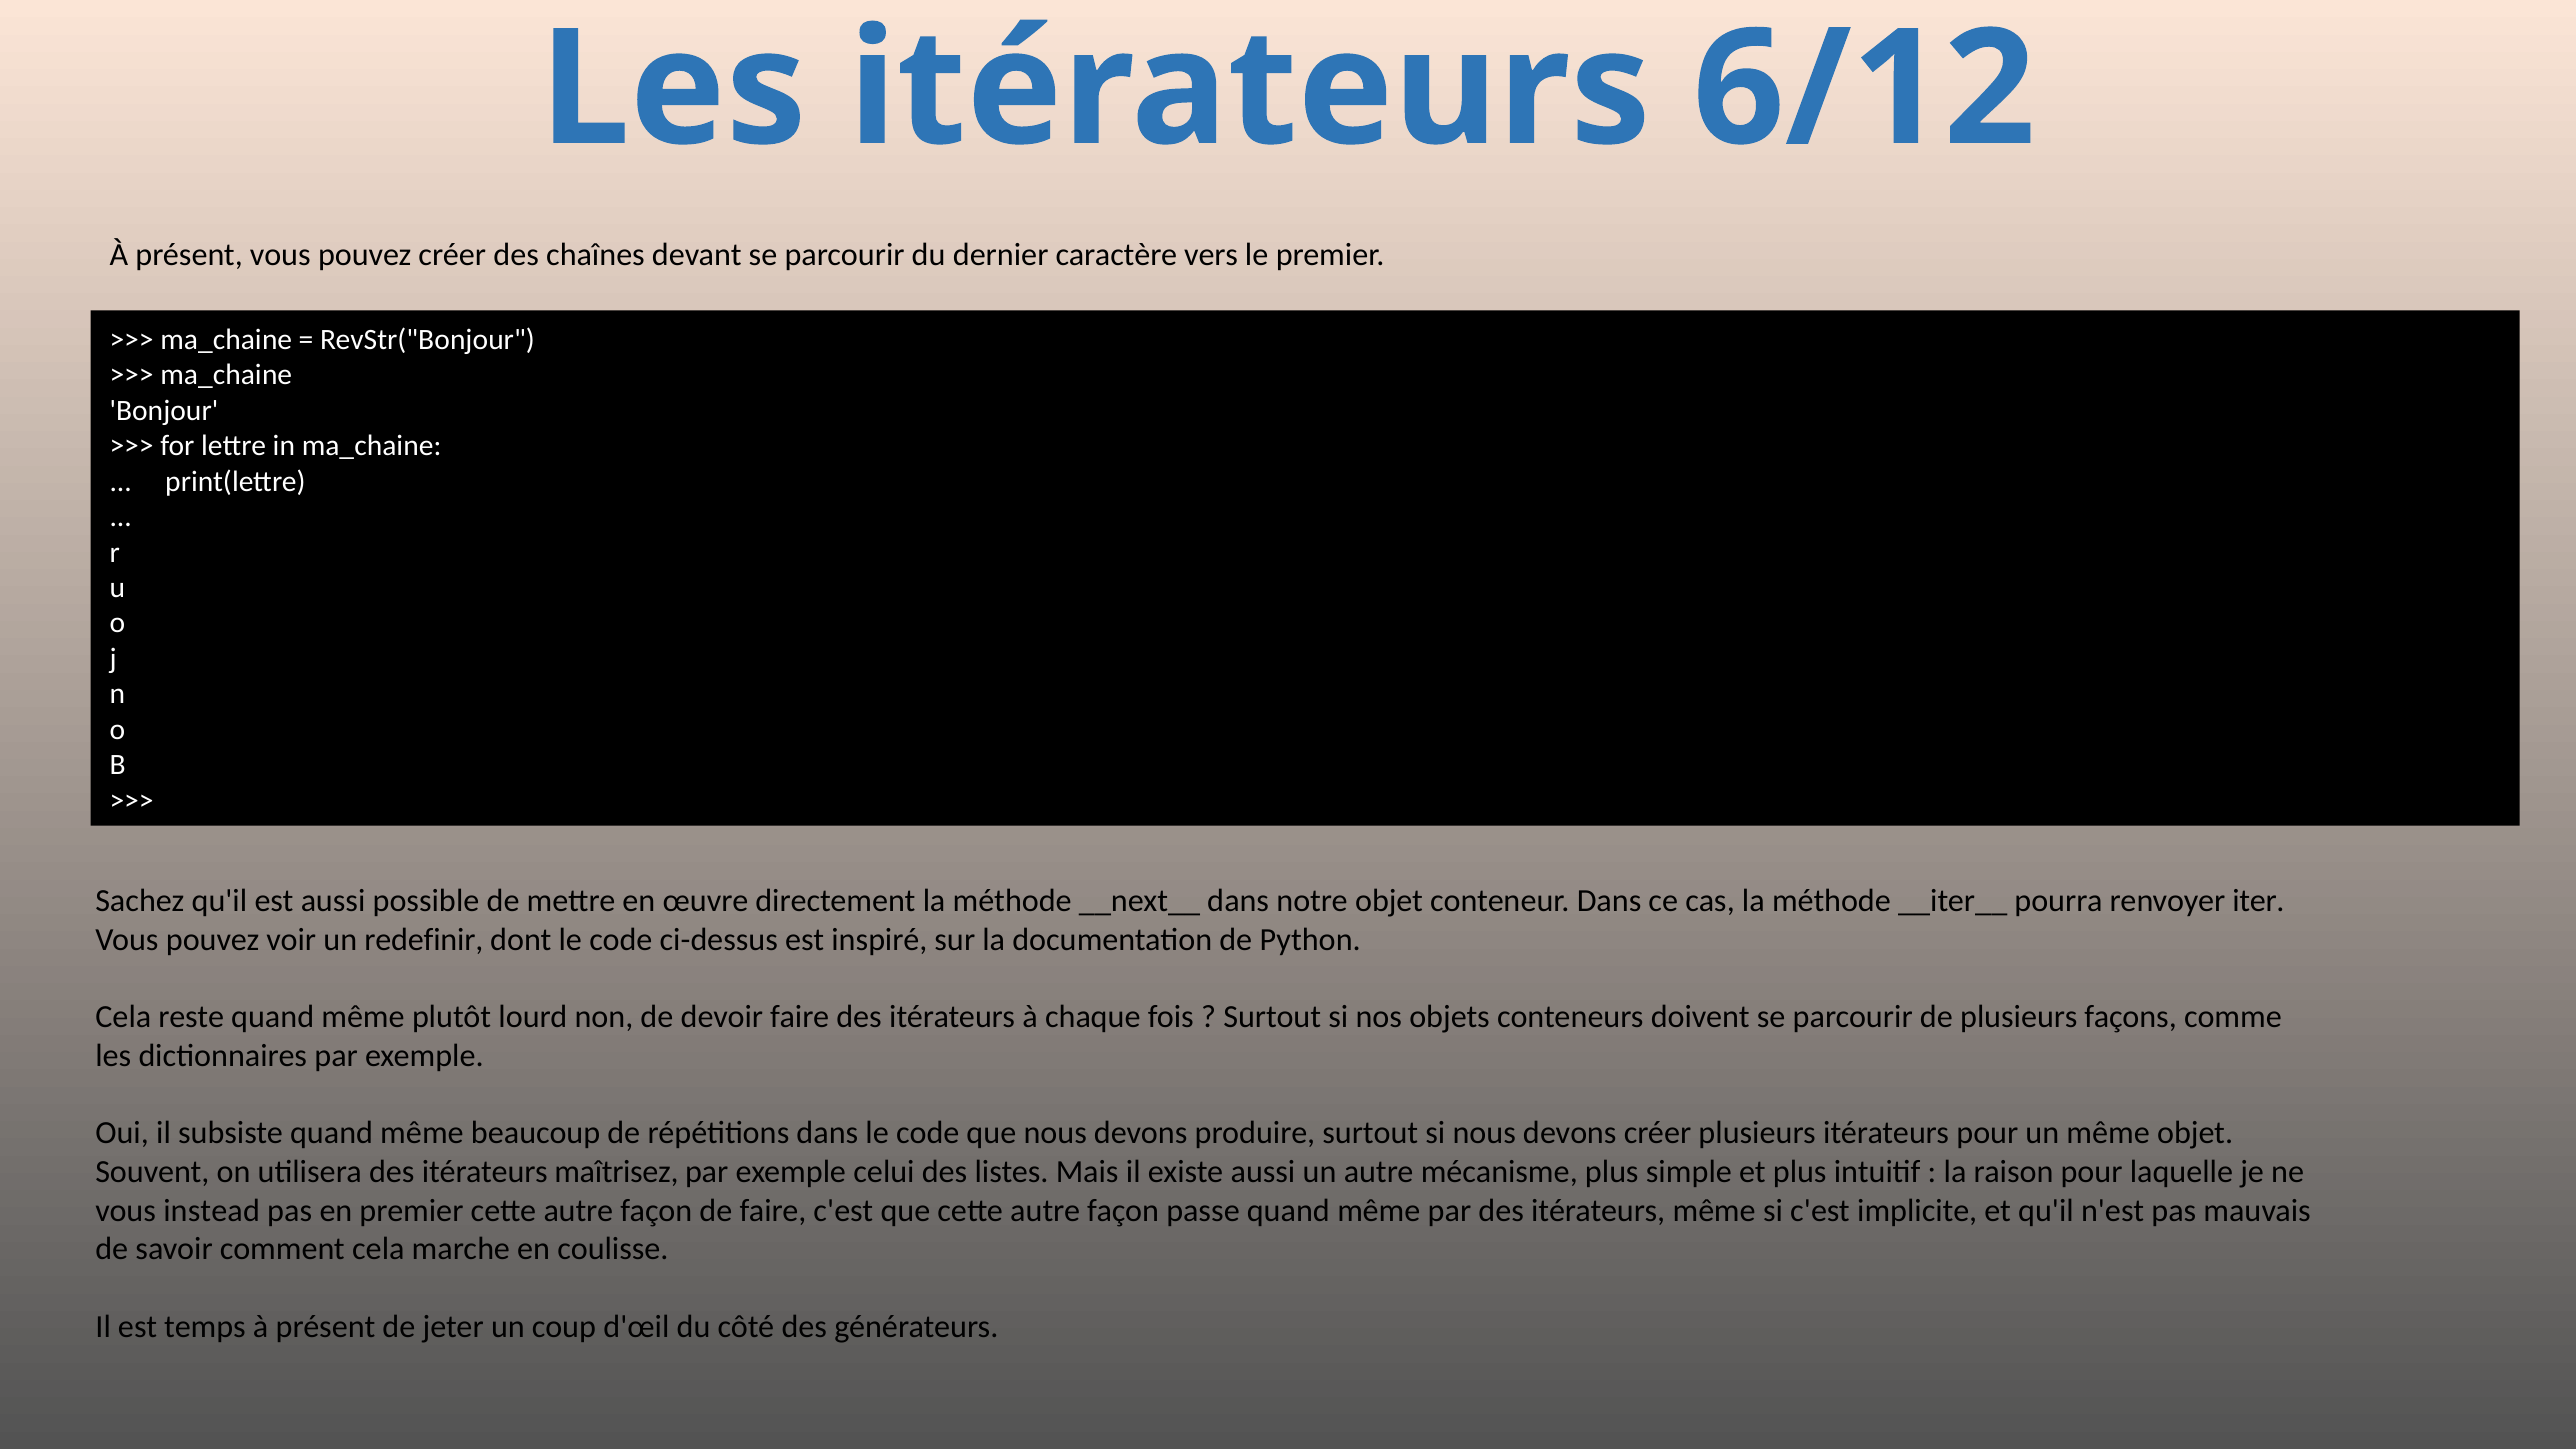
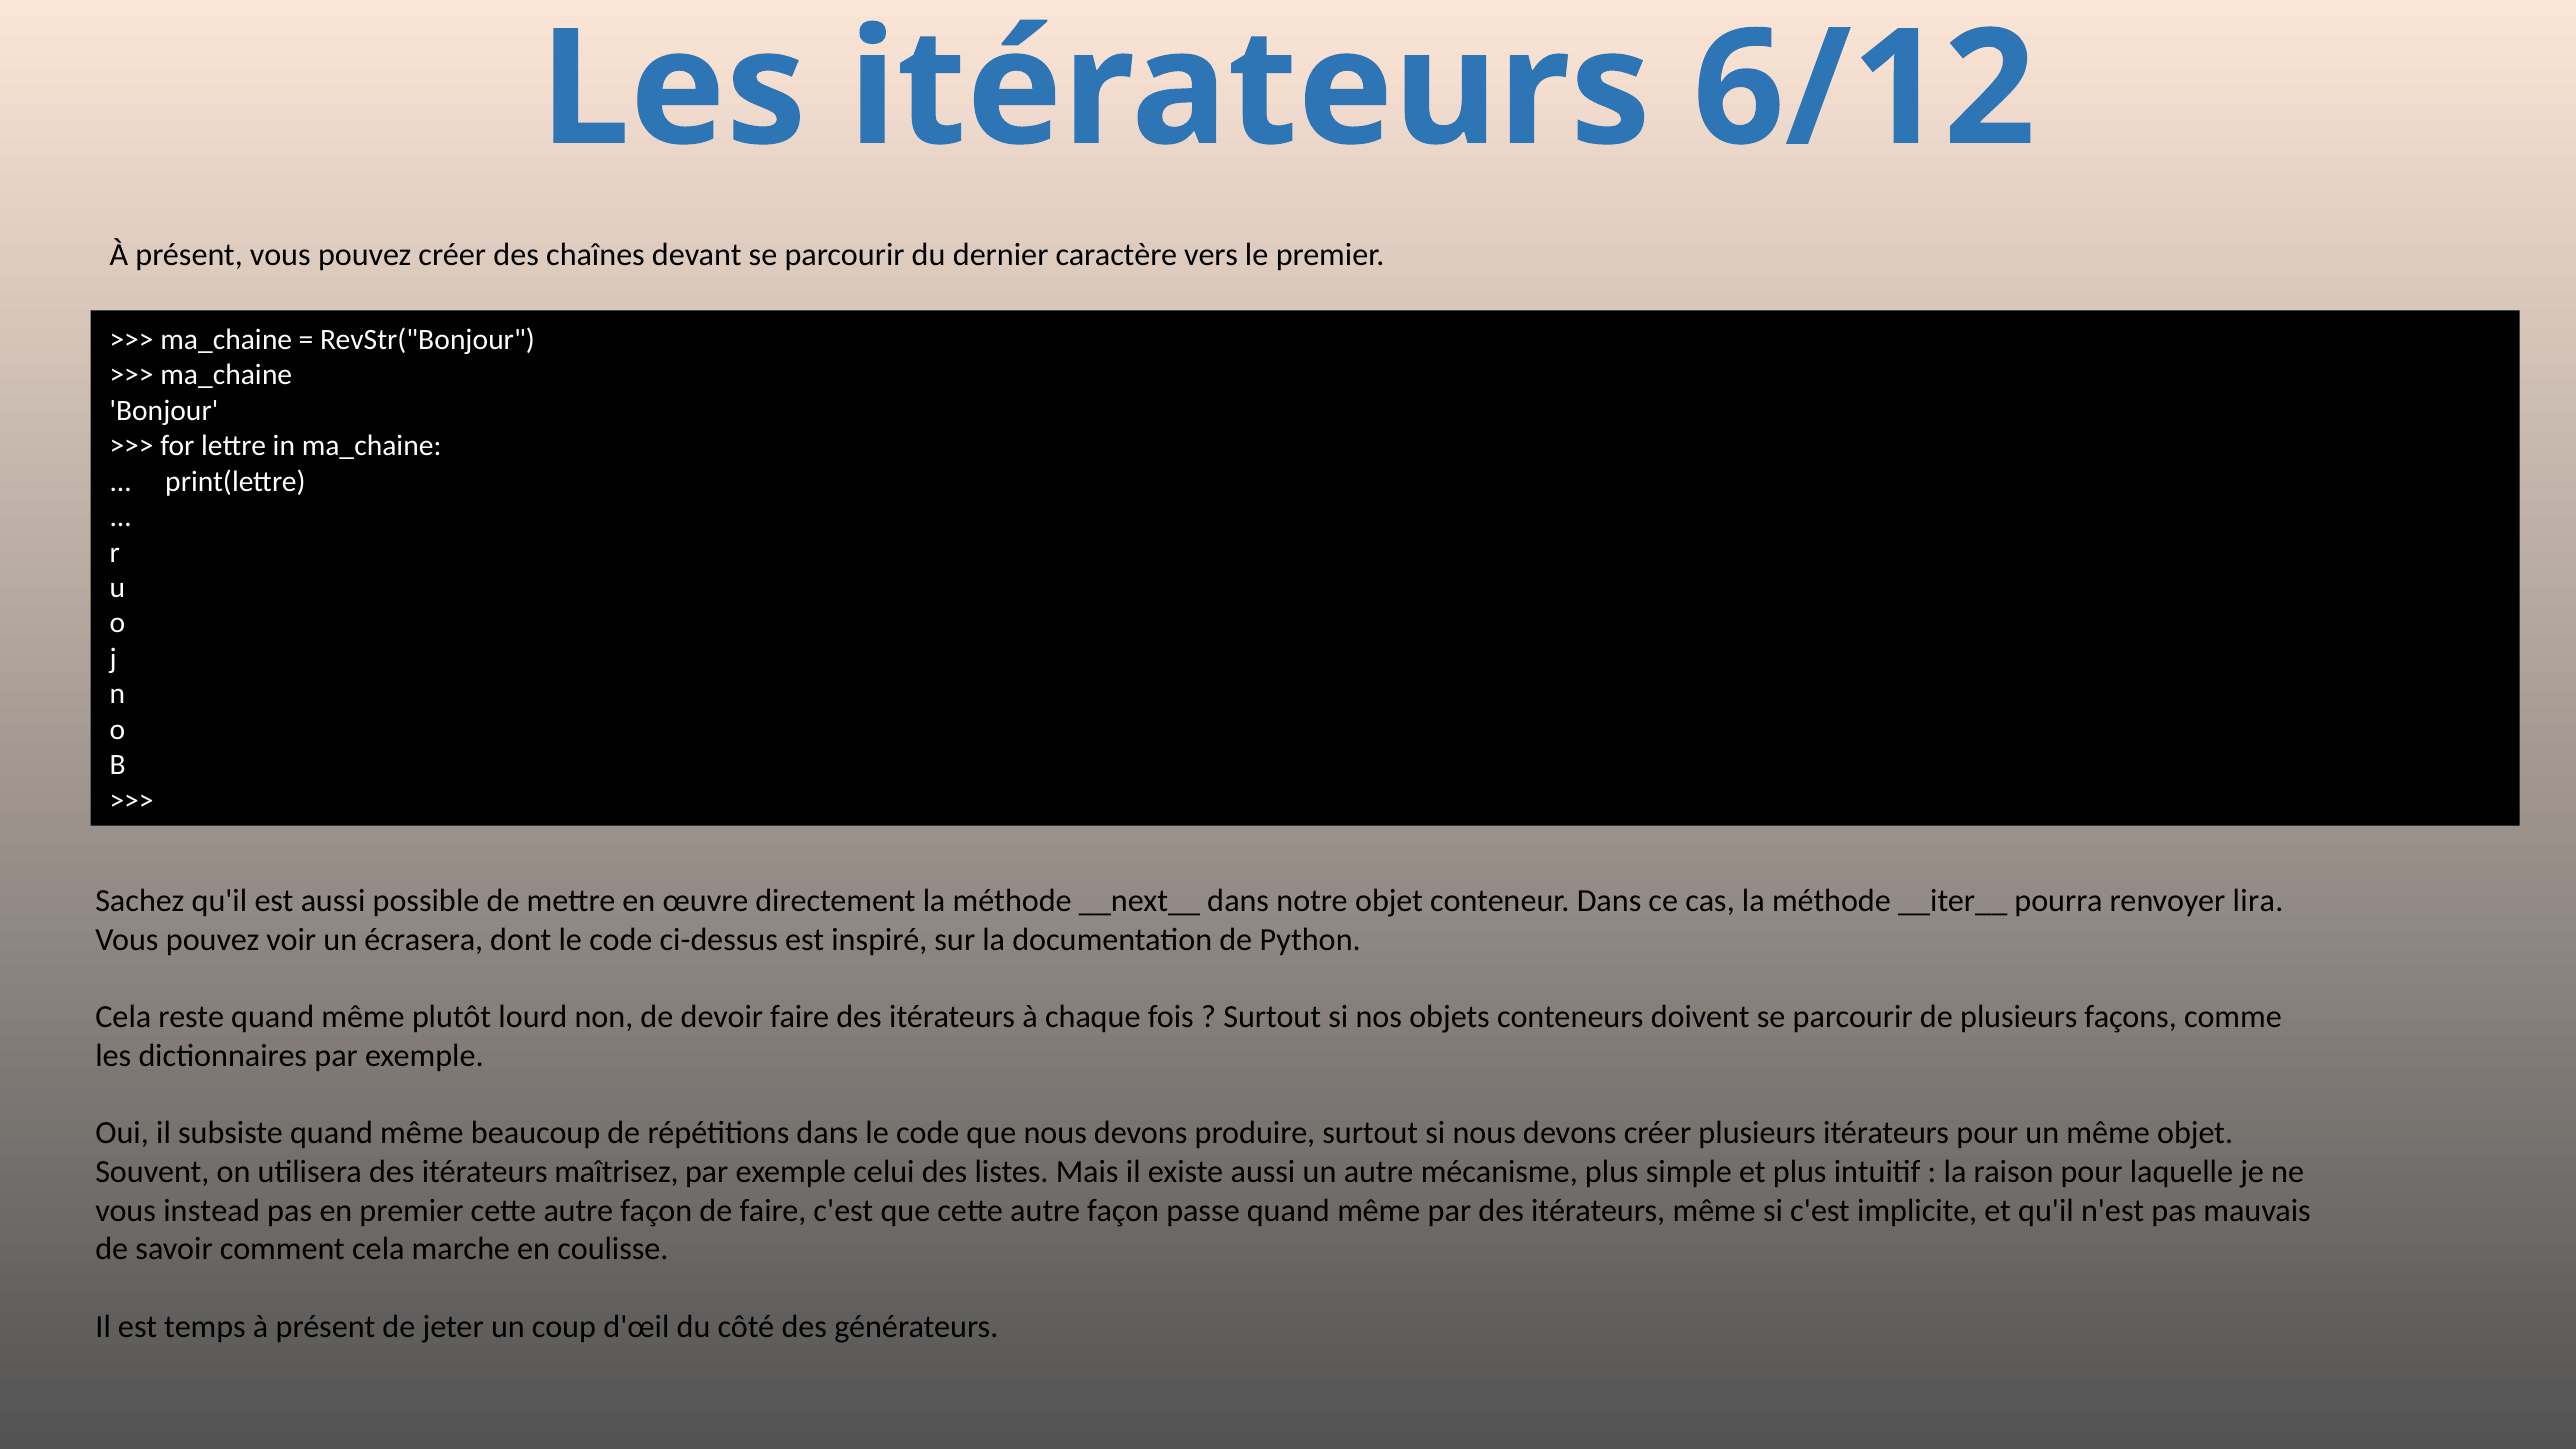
iter: iter -> lira (2258, 901)
redefinir: redefinir -> écrasera (424, 940)
